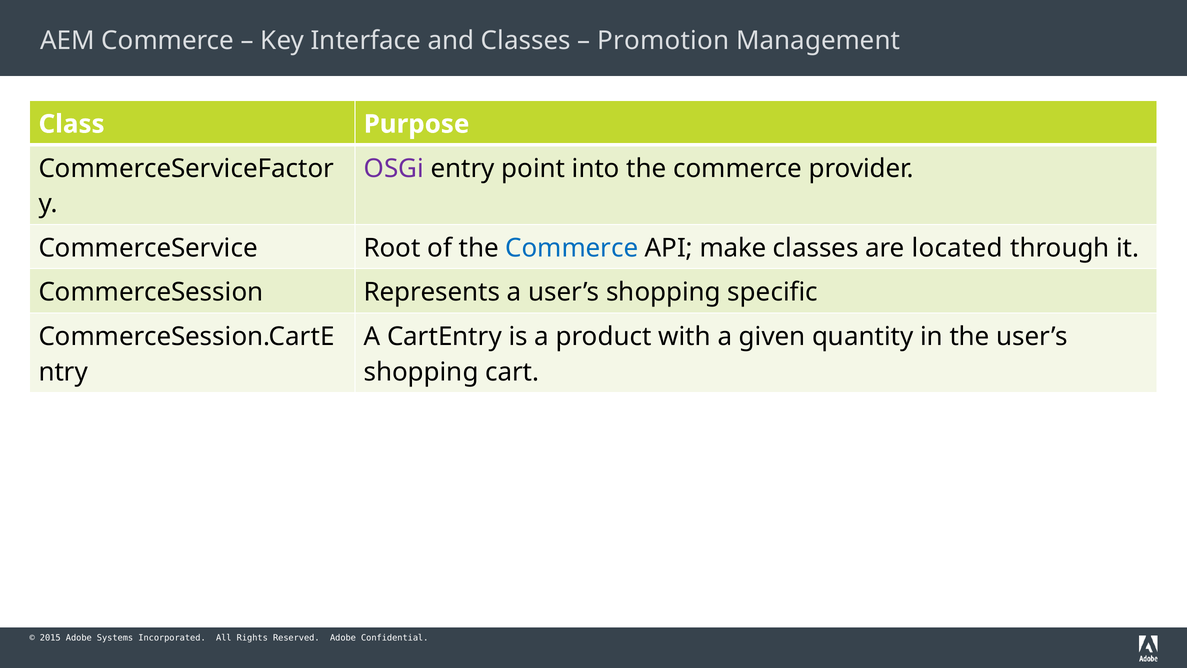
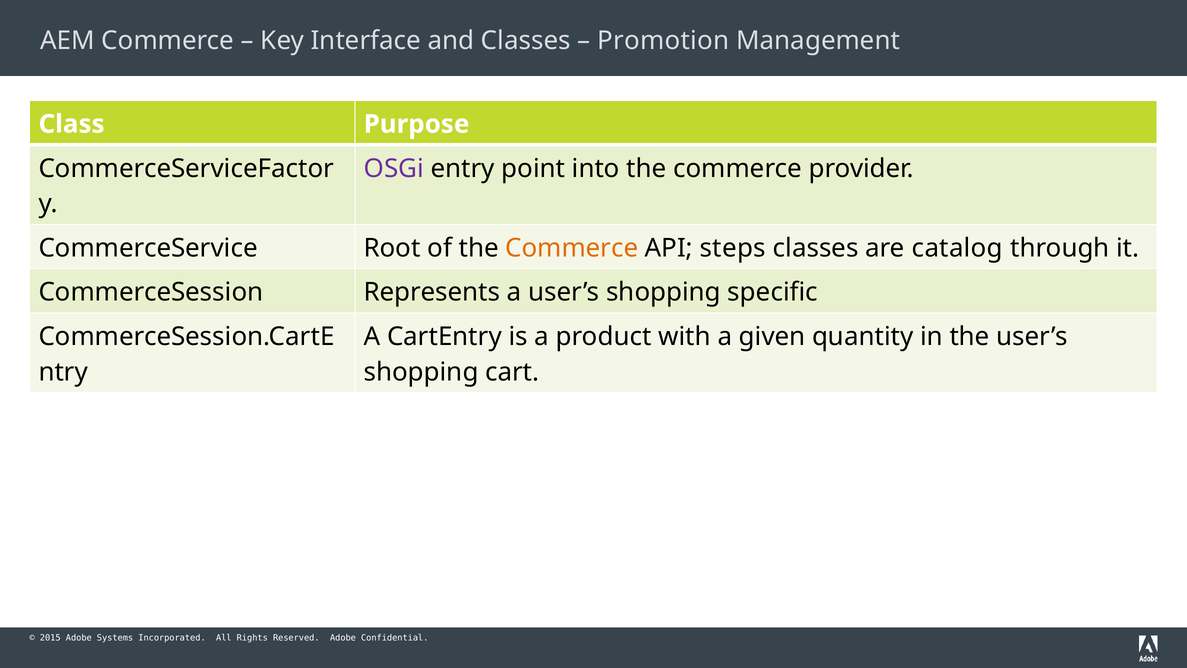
Commerce colour: blue -> orange (572, 248)
make: make -> steps (733, 248)
located: located -> catalog (957, 248)
